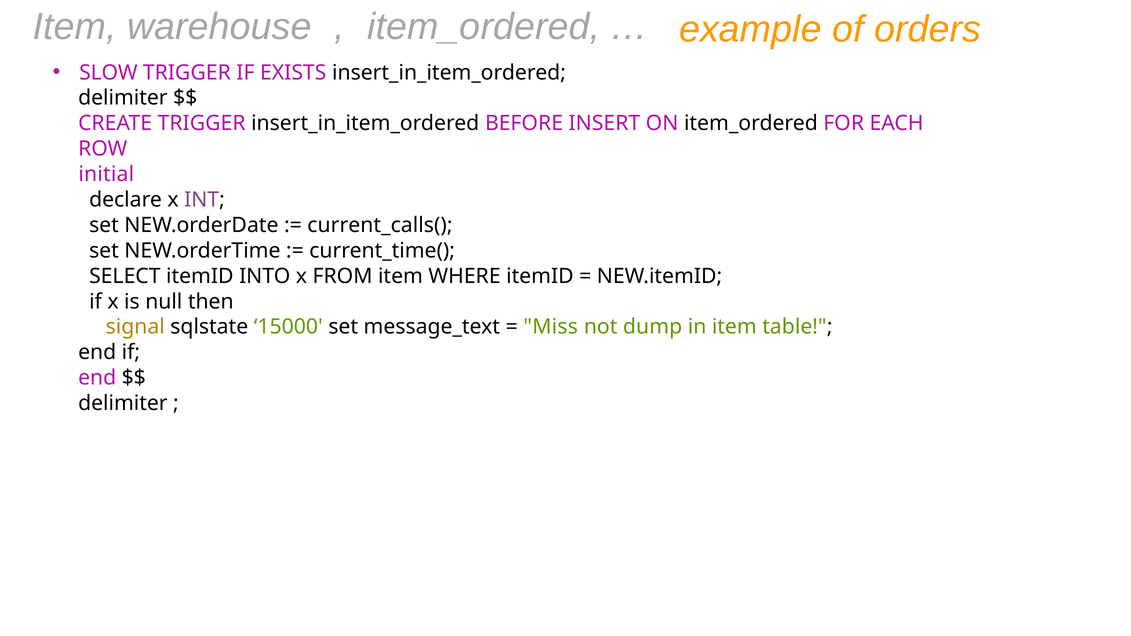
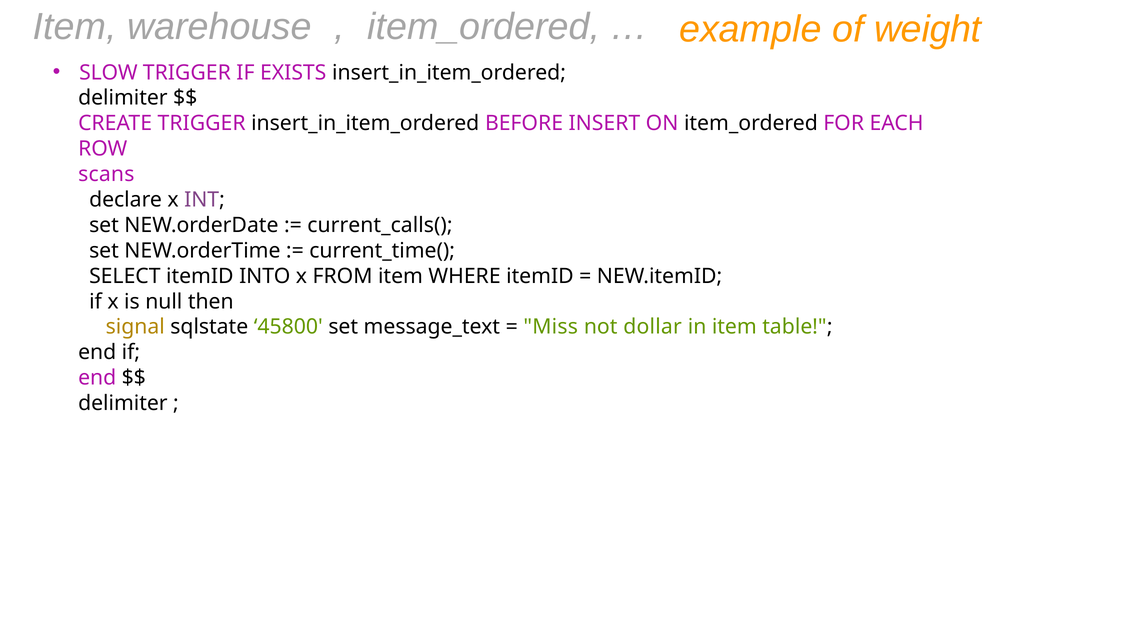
orders: orders -> weight (928, 29)
initial: initial -> scans (106, 174)
15000: 15000 -> 45800 (288, 327)
dump: dump -> dollar (653, 327)
